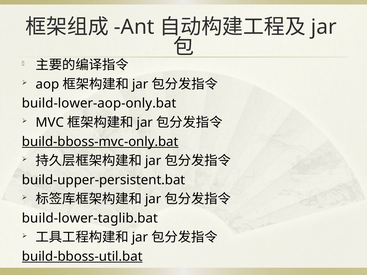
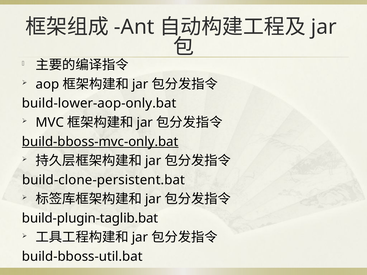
build-upper-persistent.bat: build-upper-persistent.bat -> build-clone-persistent.bat (104, 180)
build-lower-taglib.bat: build-lower-taglib.bat -> build-plugin-taglib.bat (90, 218)
build-bboss-util.bat underline: present -> none (82, 257)
